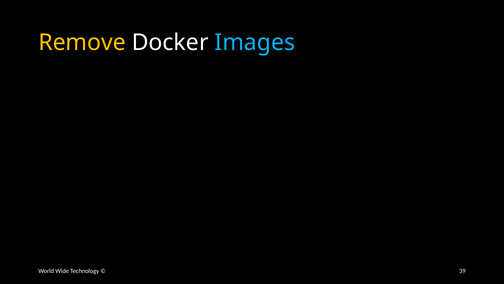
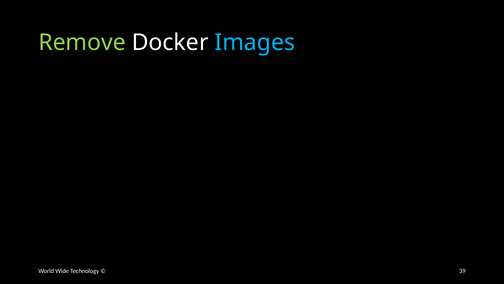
Remove colour: yellow -> light green (82, 42)
